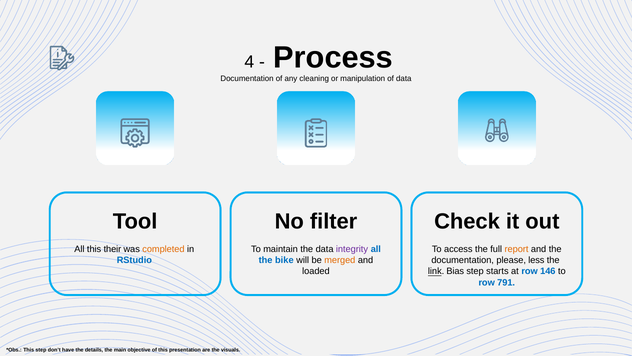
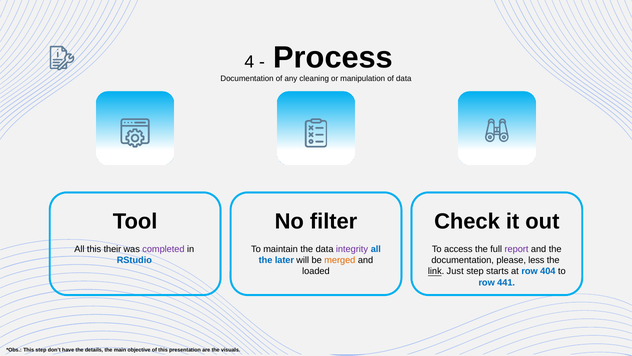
completed colour: orange -> purple (163, 249)
report colour: orange -> purple (516, 249)
bike: bike -> later (284, 260)
Bias: Bias -> Just (455, 271)
146: 146 -> 404 (548, 271)
791: 791 -> 441 (506, 282)
